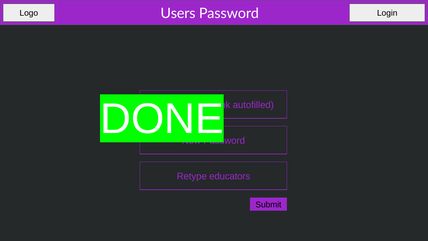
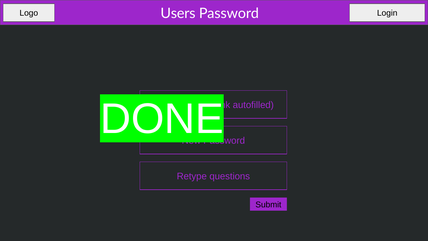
educators: educators -> questions (230, 176)
